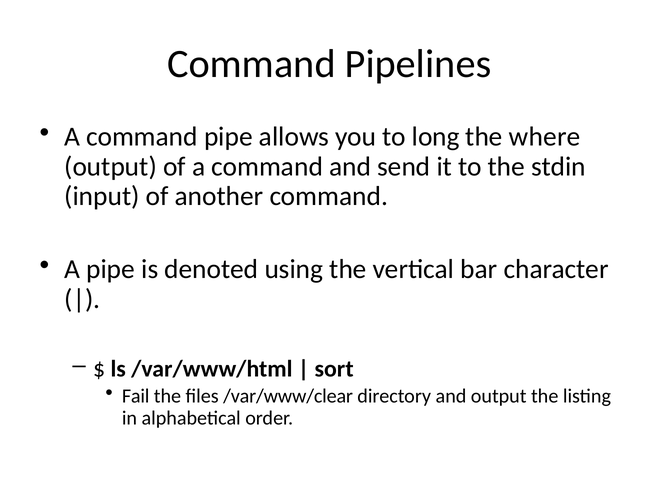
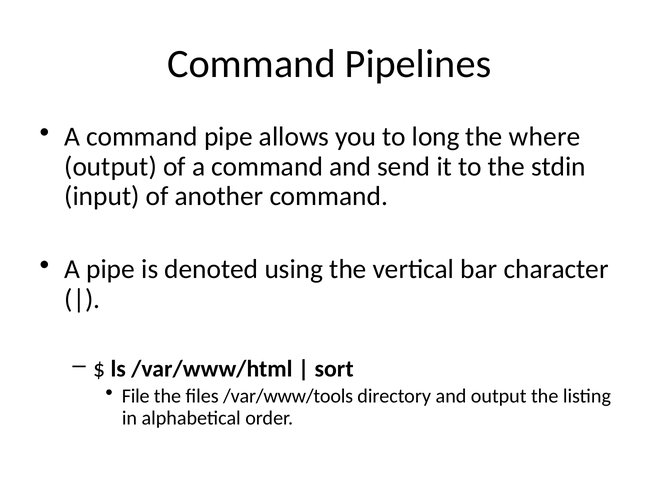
Fail: Fail -> File (136, 396)
/var/www/clear: /var/www/clear -> /var/www/tools (288, 396)
